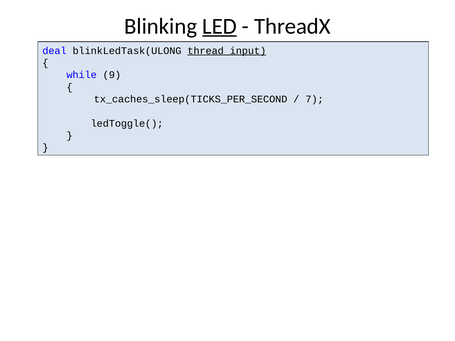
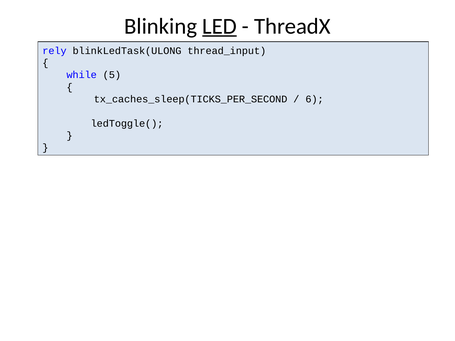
deal: deal -> rely (54, 51)
thread_input underline: present -> none (227, 51)
9: 9 -> 5 (112, 75)
7: 7 -> 6 (315, 99)
